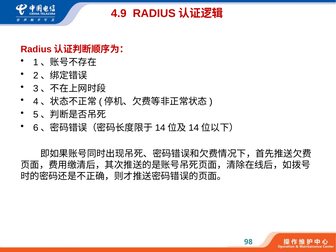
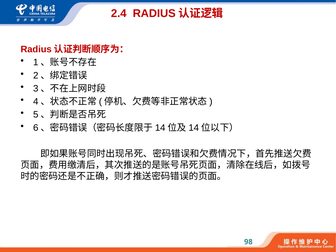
4.9: 4.9 -> 2.4 (119, 13)
